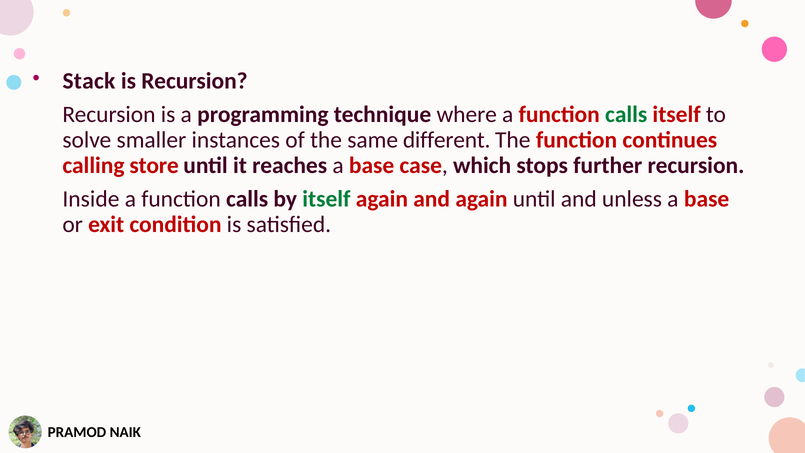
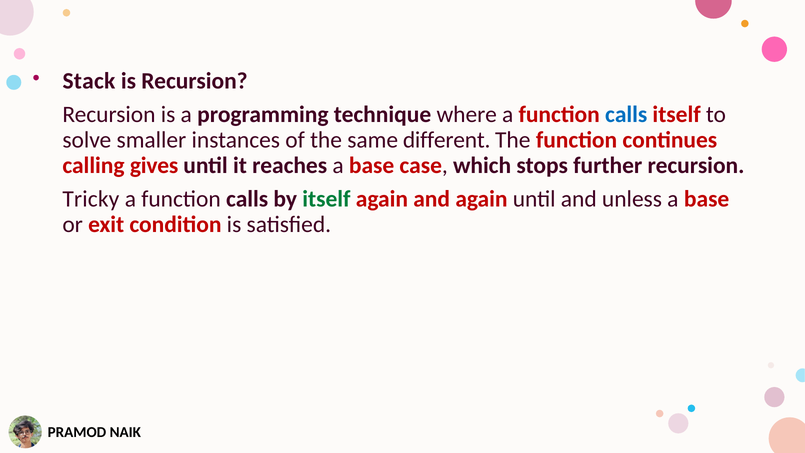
calls colour: green -> blue (626, 115)
store: store -> gives (154, 165)
Inside: Inside -> Tricky (91, 199)
